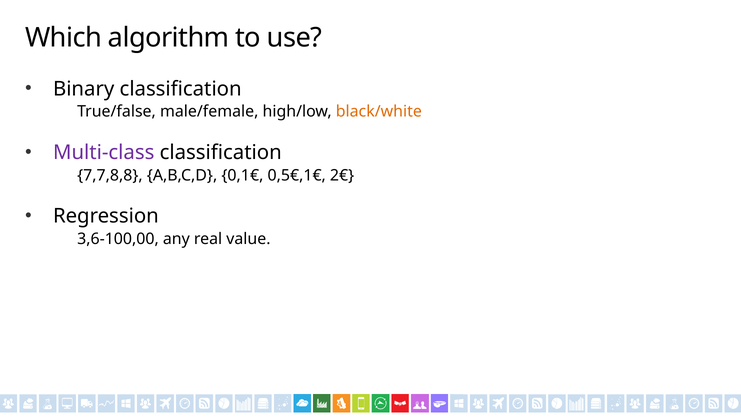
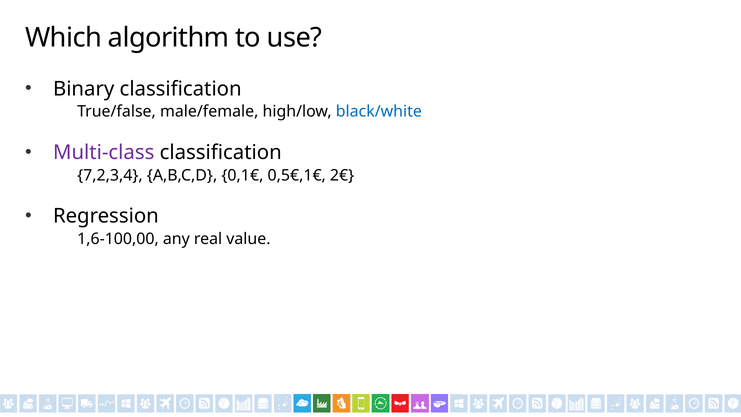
black/white colour: orange -> blue (379, 112)
7,7,8,8: 7,7,8,8 -> 7,2,3,4 (110, 175)
3,6-100,00: 3,6-100,00 -> 1,6-100,00 (118, 239)
